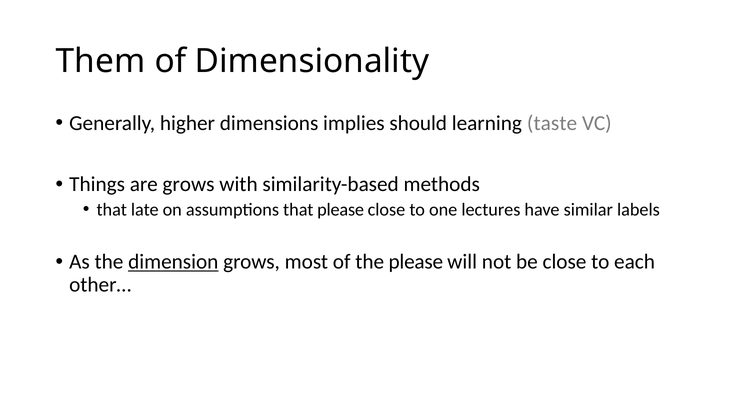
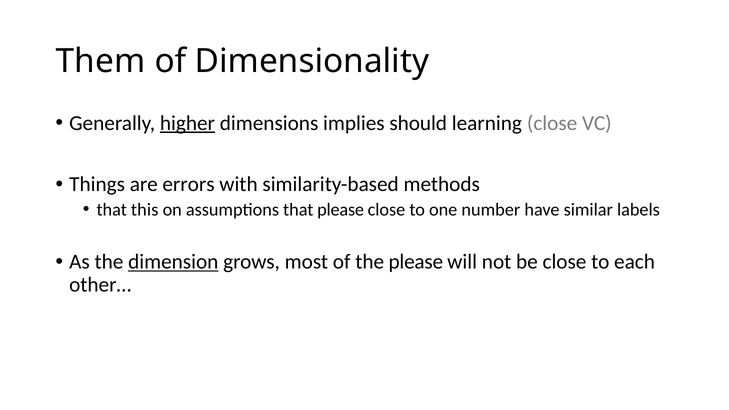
higher underline: none -> present (187, 123)
learning taste: taste -> close (552, 123)
are grows: grows -> errors (189, 184)
late: late -> this (145, 210)
lectures: lectures -> number (491, 210)
